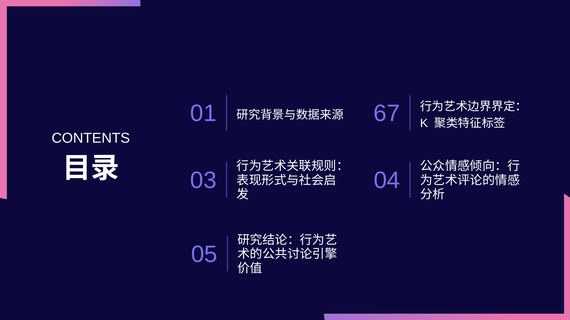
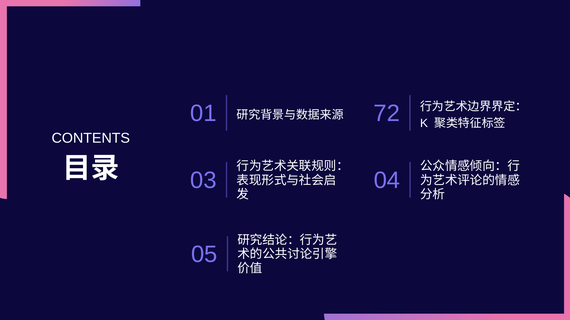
67: 67 -> 72 (387, 114)
